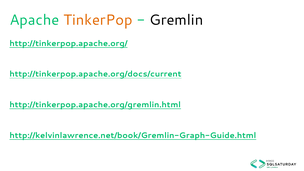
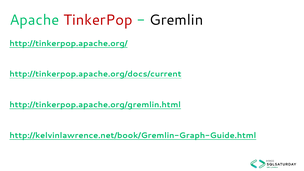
TinkerPop colour: orange -> red (98, 20)
